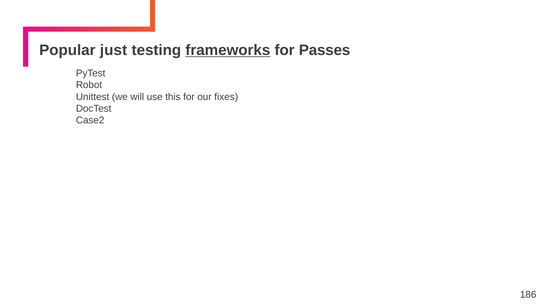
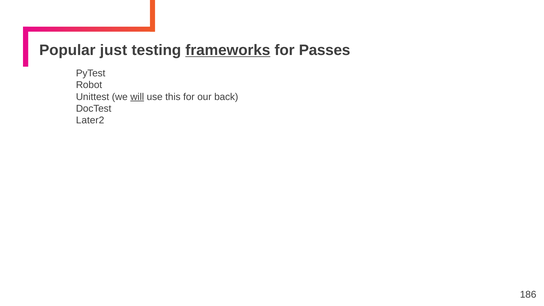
will underline: none -> present (137, 97)
fixes: fixes -> back (226, 97)
Case2: Case2 -> Later2 (90, 120)
